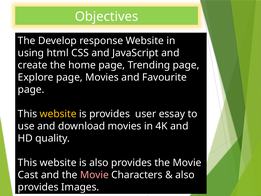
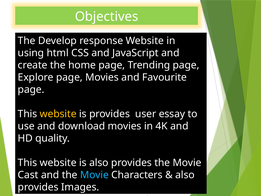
Movie colour: pink -> light blue (94, 175)
